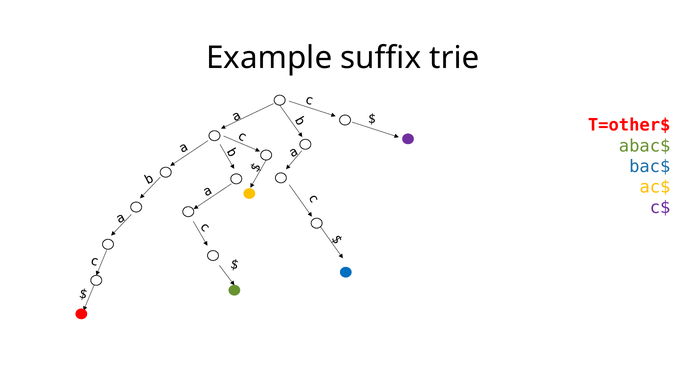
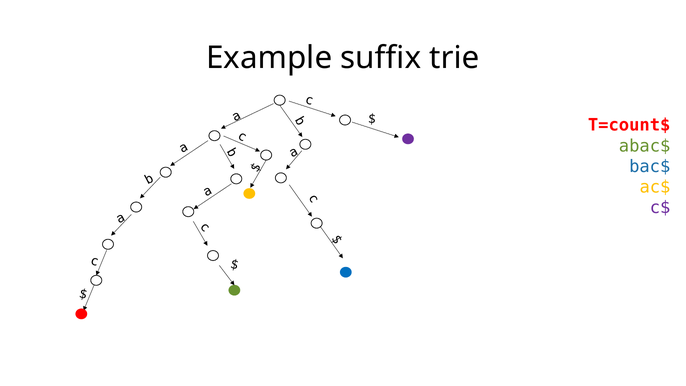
T=other$: T=other$ -> T=count$ (629, 125)
